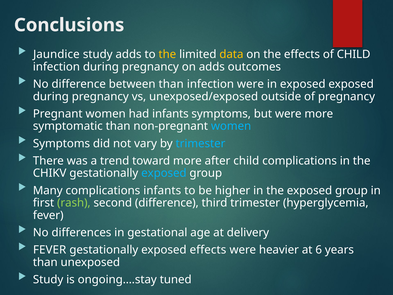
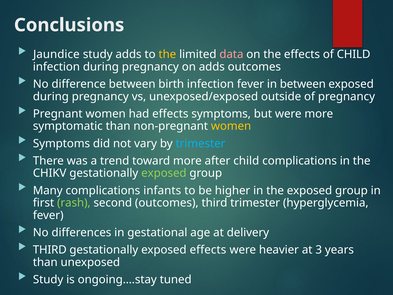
data colour: yellow -> pink (231, 54)
between than: than -> birth (171, 84)
infection were: were -> fever (251, 84)
in exposed: exposed -> between (303, 84)
had infants: infants -> effects (170, 114)
women colour: light blue -> yellow (231, 126)
exposed colour: light blue -> light green (164, 173)
second difference: difference -> outcomes (167, 203)
FEVER: FEVER -> THIRD (50, 250)
6: 6 -> 3 (319, 250)
